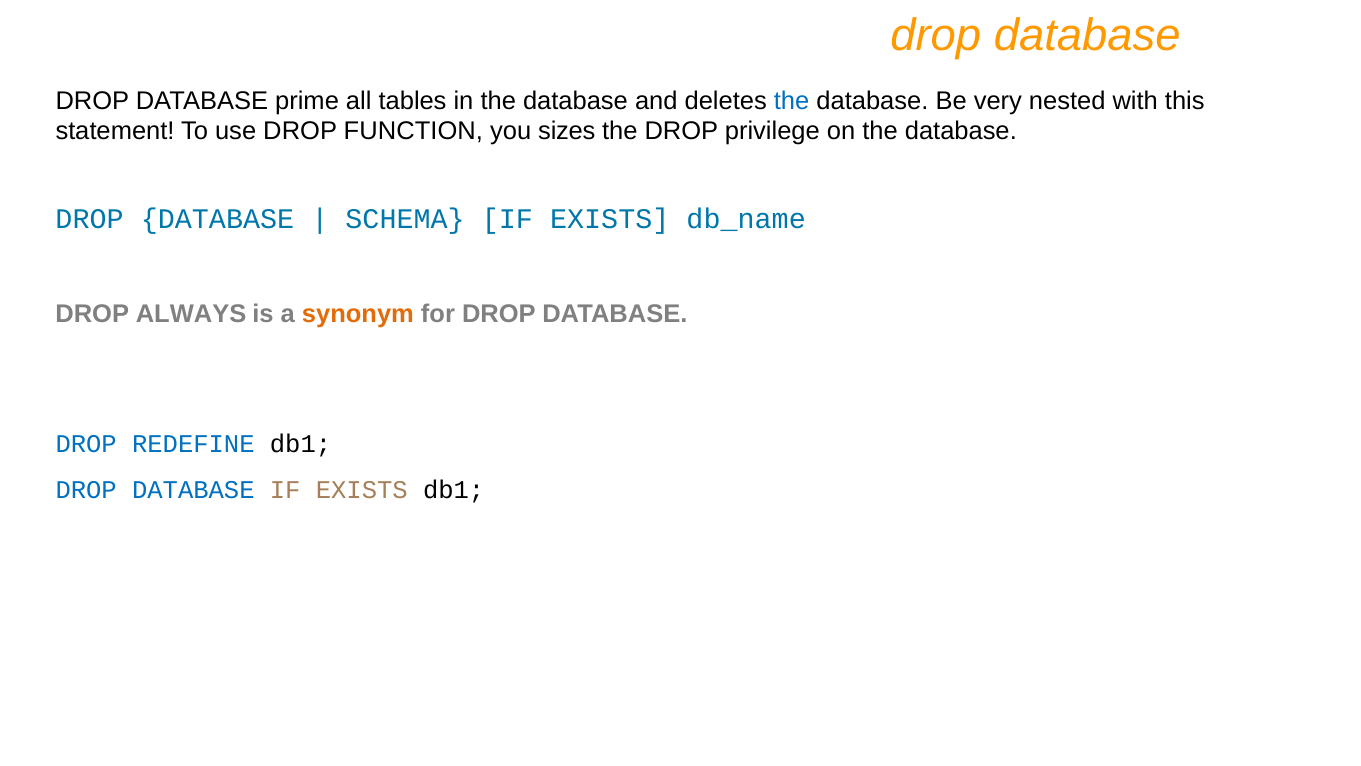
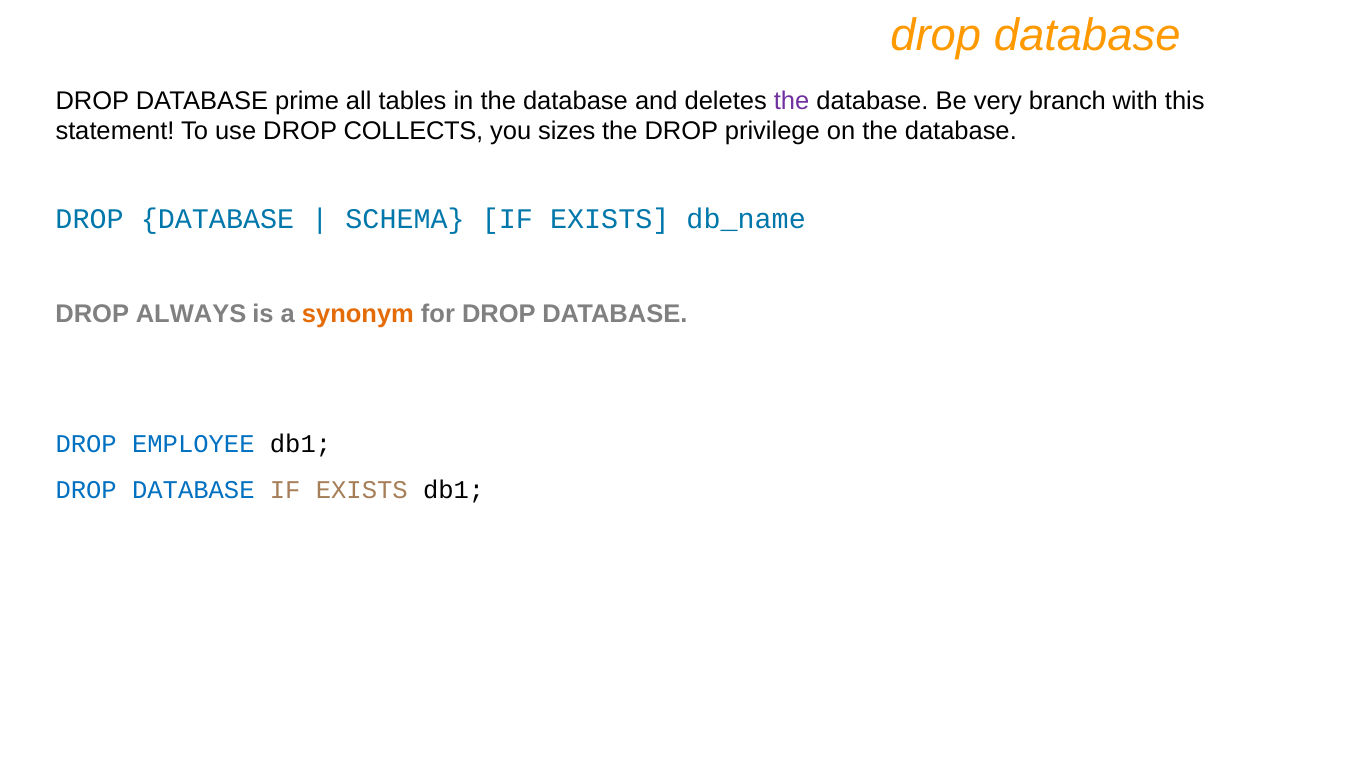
the colour: blue -> purple (792, 101)
nested: nested -> branch (1067, 101)
FUNCTION: FUNCTION -> COLLECTS (413, 131)
REDEFINE: REDEFINE -> EMPLOYEE (193, 444)
